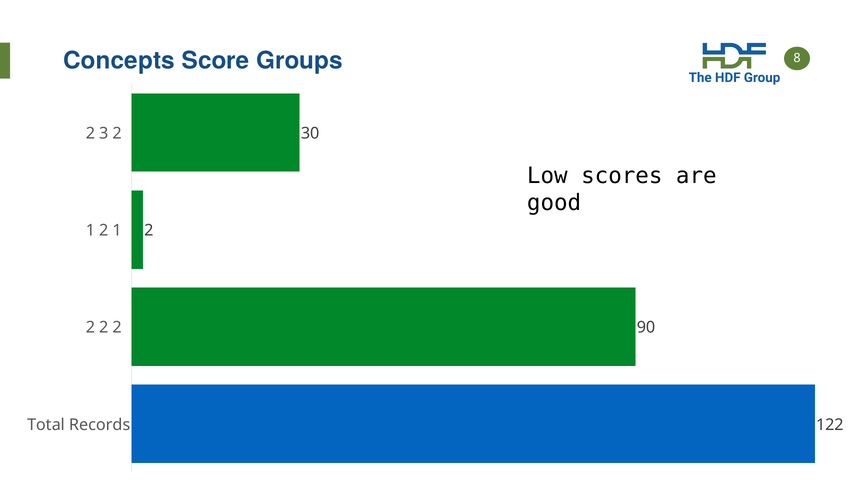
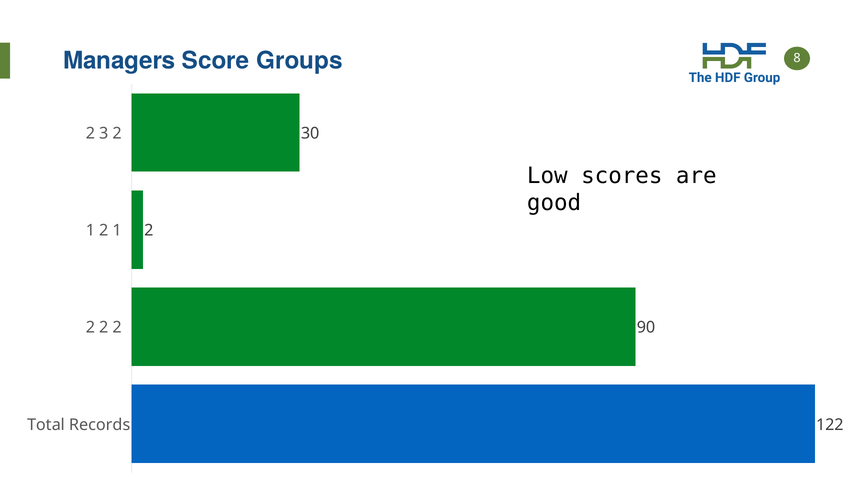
Concepts: Concepts -> Managers (119, 61)
